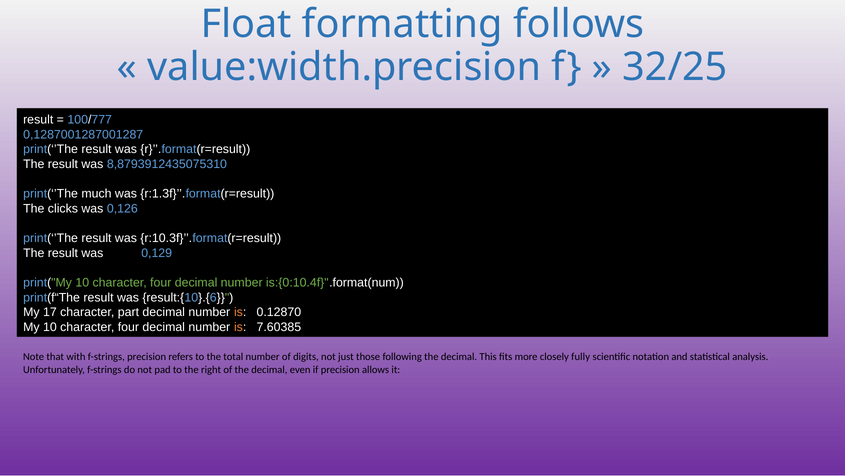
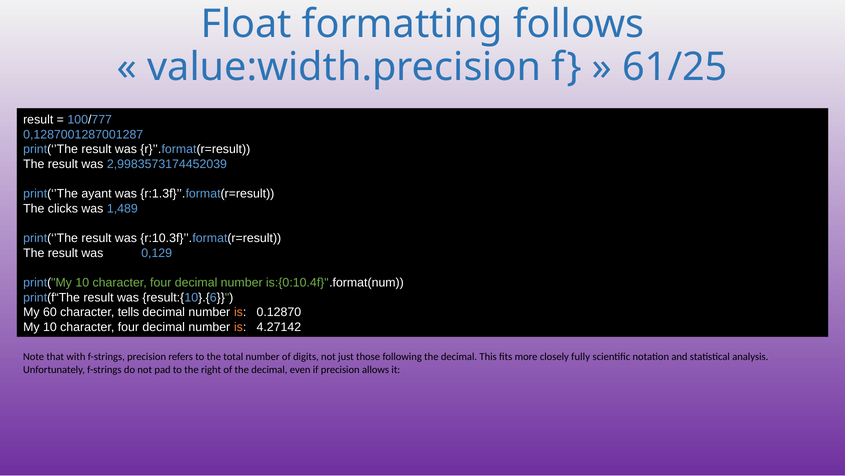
32/25: 32/25 -> 61/25 (675, 67)
8,8793912435075310: 8,8793912435075310 -> 2,9983573174452039 (167, 164)
much: much -> ayant (96, 193)
0,126: 0,126 -> 1,489 (122, 208)
17: 17 -> 60 (50, 312)
part: part -> tells (128, 312)
7.60385: 7.60385 -> 4.27142 (279, 327)
